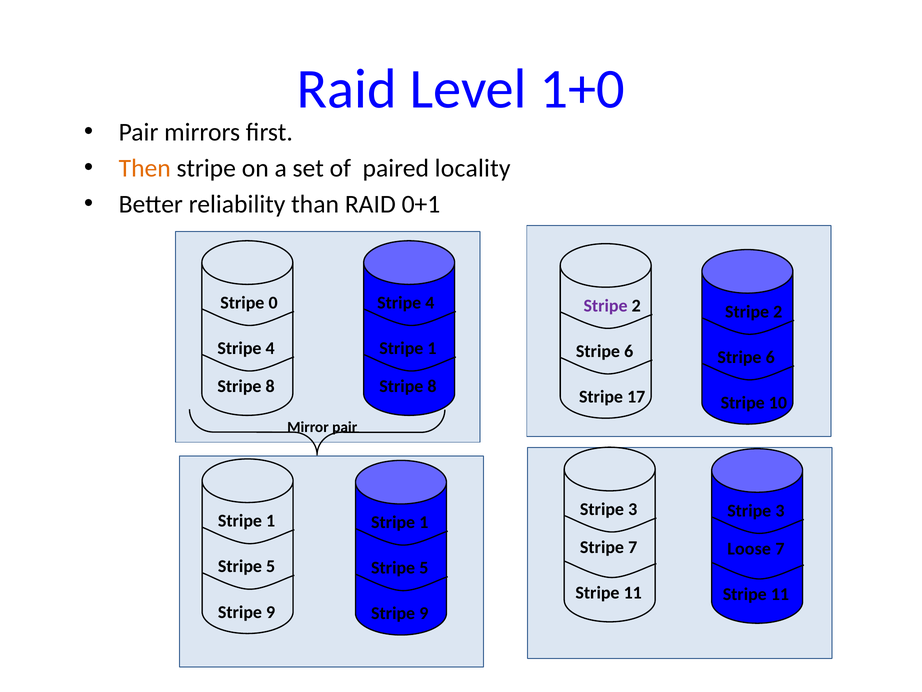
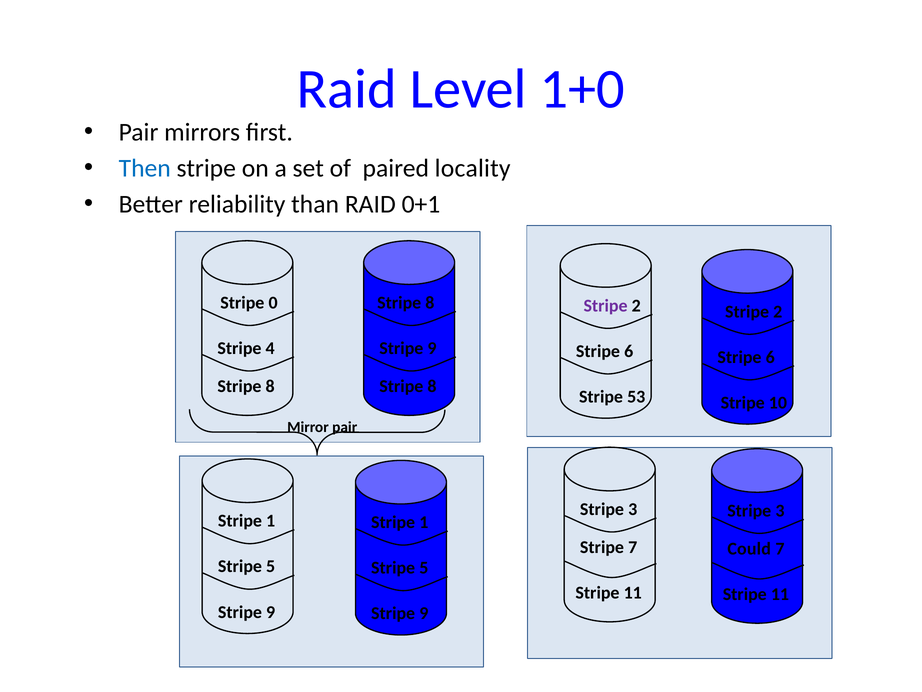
Then colour: orange -> blue (145, 168)
4: 4 -> 8 (430, 303)
1: 1 -> 9 (432, 348)
17: 17 -> 53 (636, 397)
Loose: Loose -> Could (749, 548)
